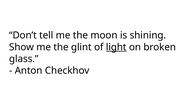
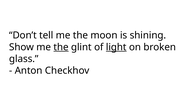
the underline: none -> present (61, 47)
